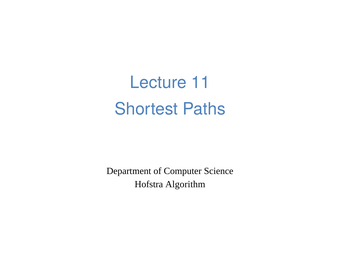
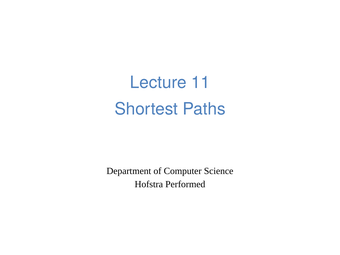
Algorithm: Algorithm -> Performed (185, 184)
